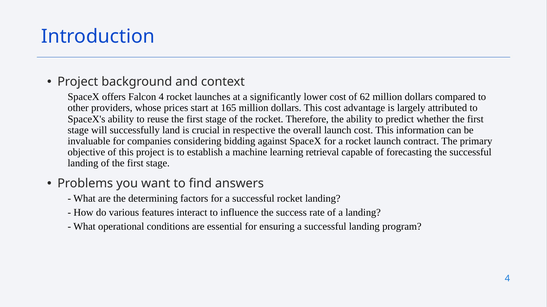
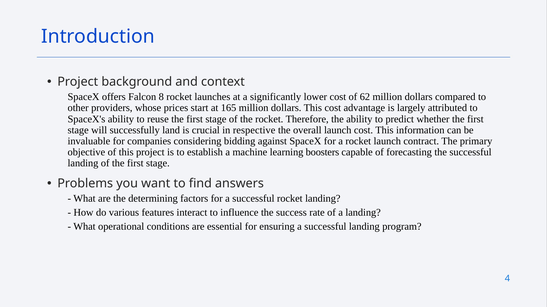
Falcon 4: 4 -> 8 (161, 97)
retrieval: retrieval -> boosters (322, 152)
